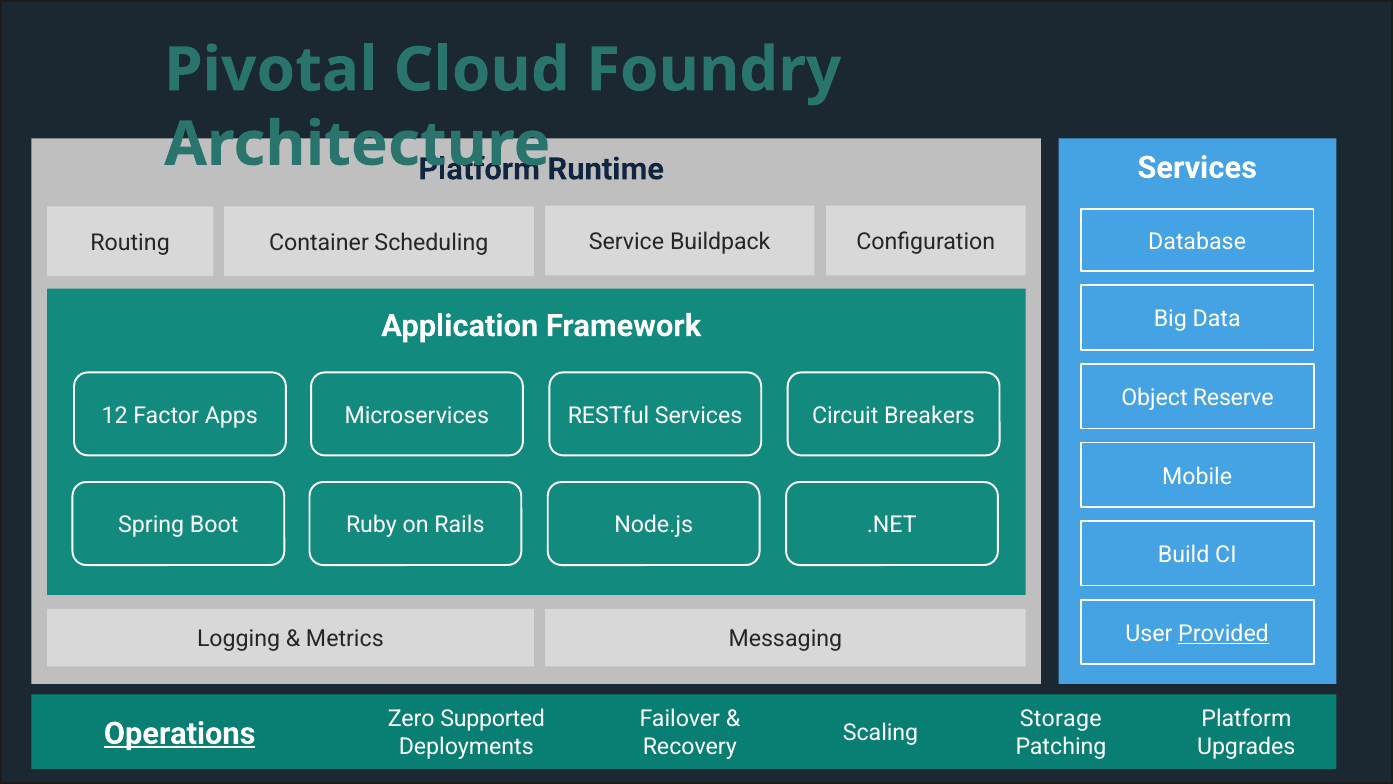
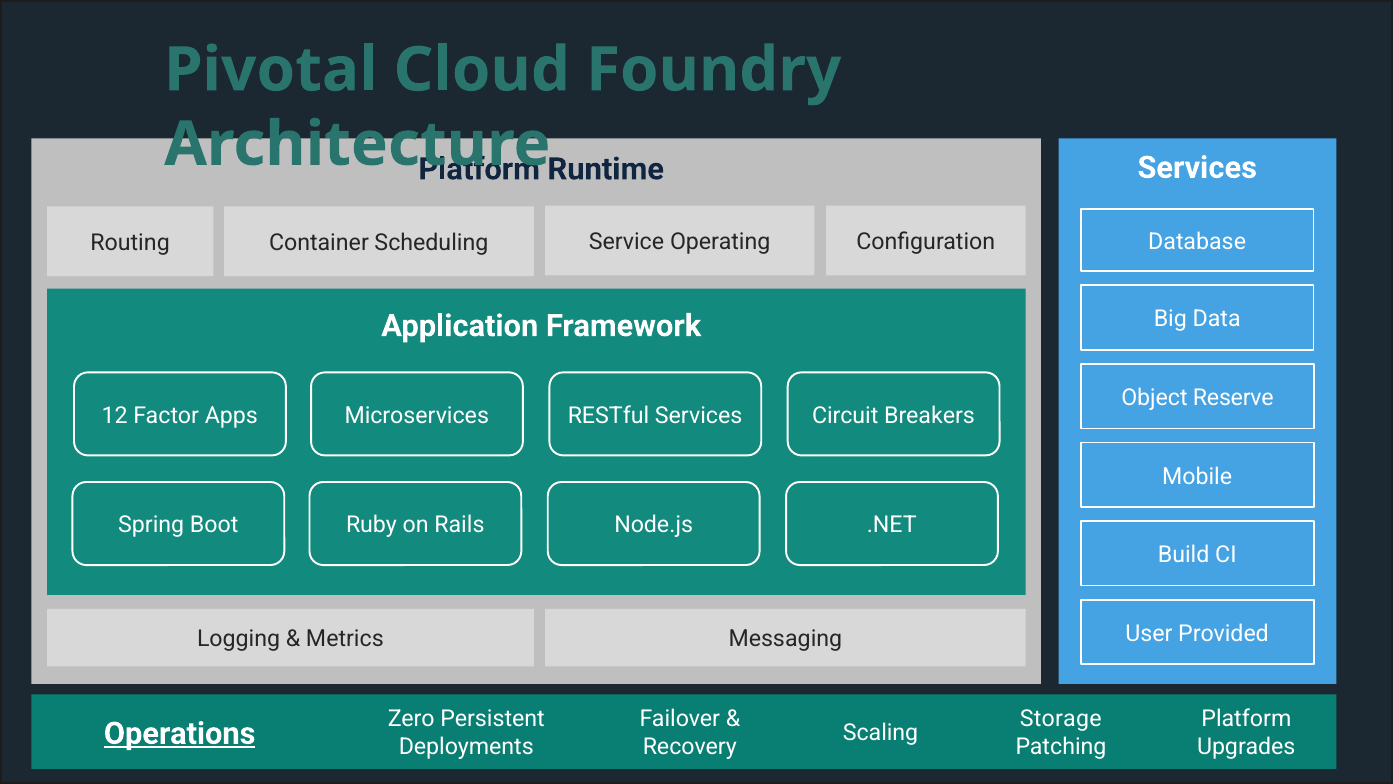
Buildpack: Buildpack -> Operating (720, 242)
Provided underline: present -> none (1224, 633)
Supported: Supported -> Persistent (493, 719)
